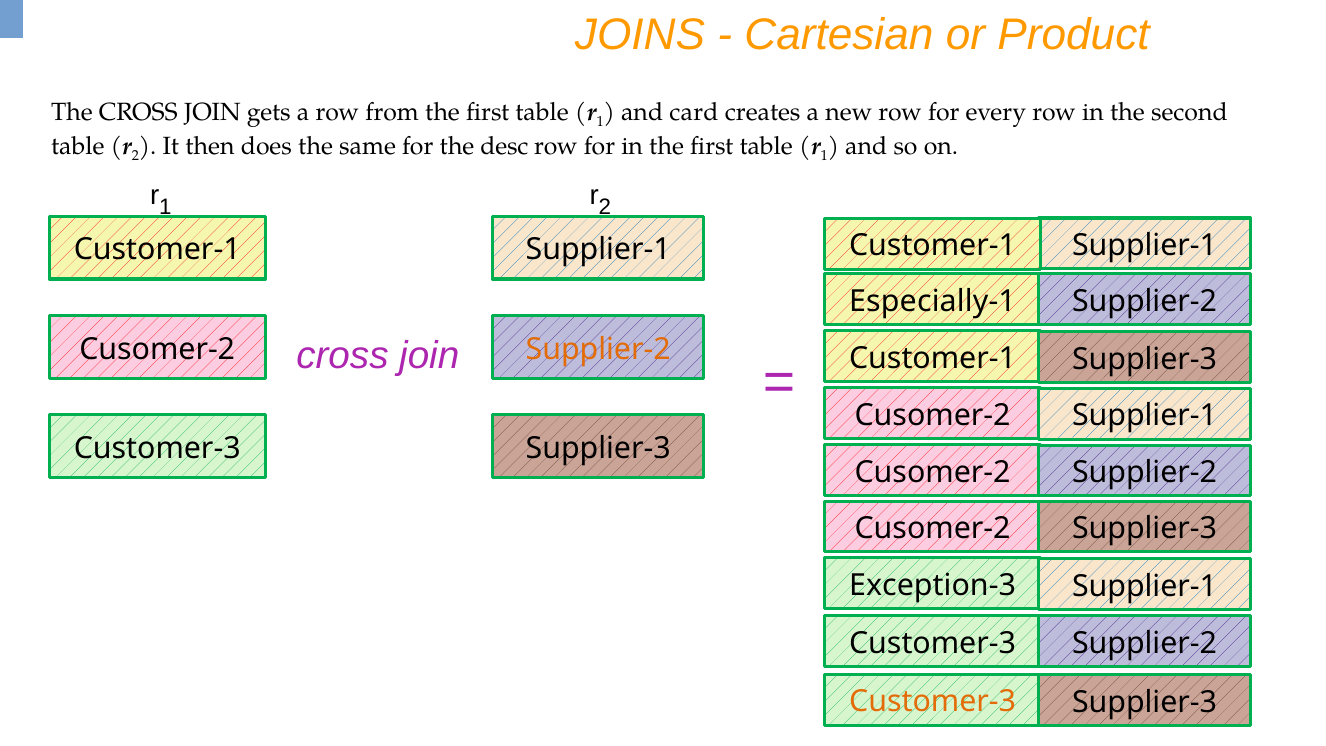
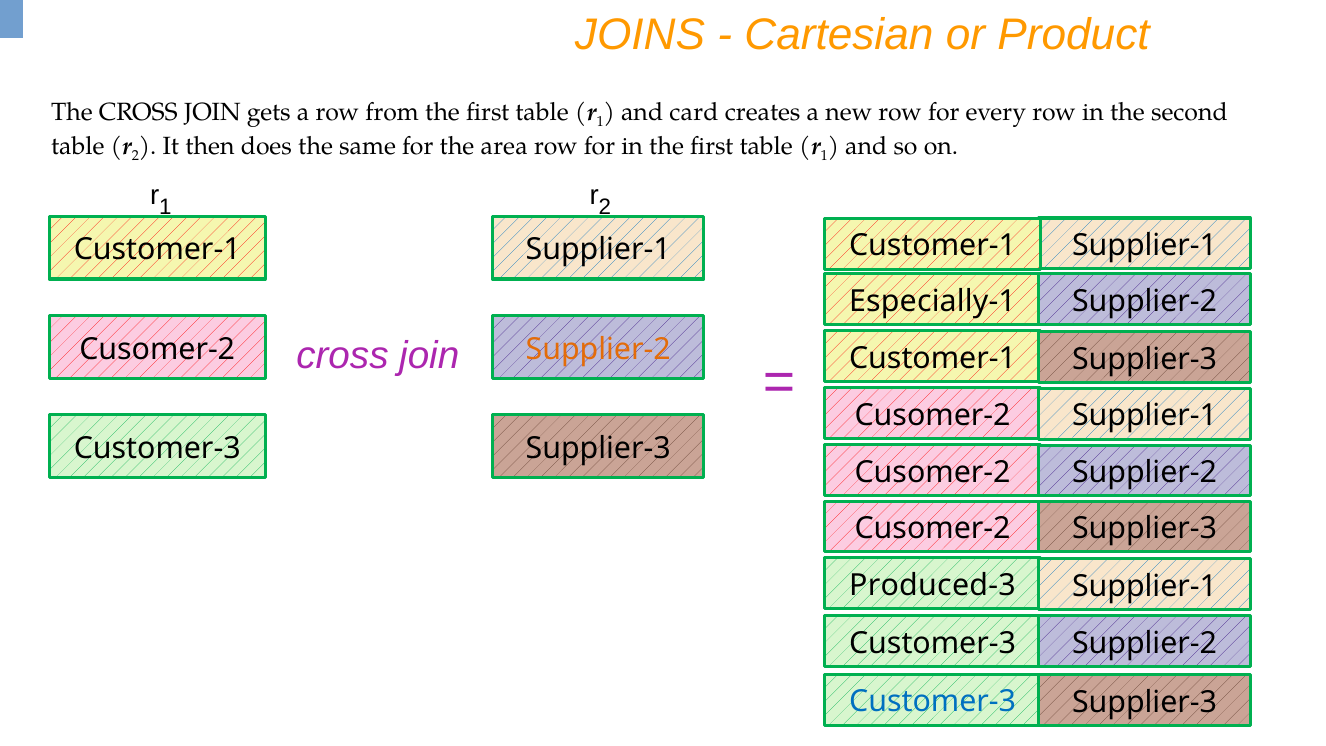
desc: desc -> area (504, 146)
Exception-3: Exception-3 -> Produced-3 (932, 585)
Customer-3 colour: orange -> blue (933, 702)
